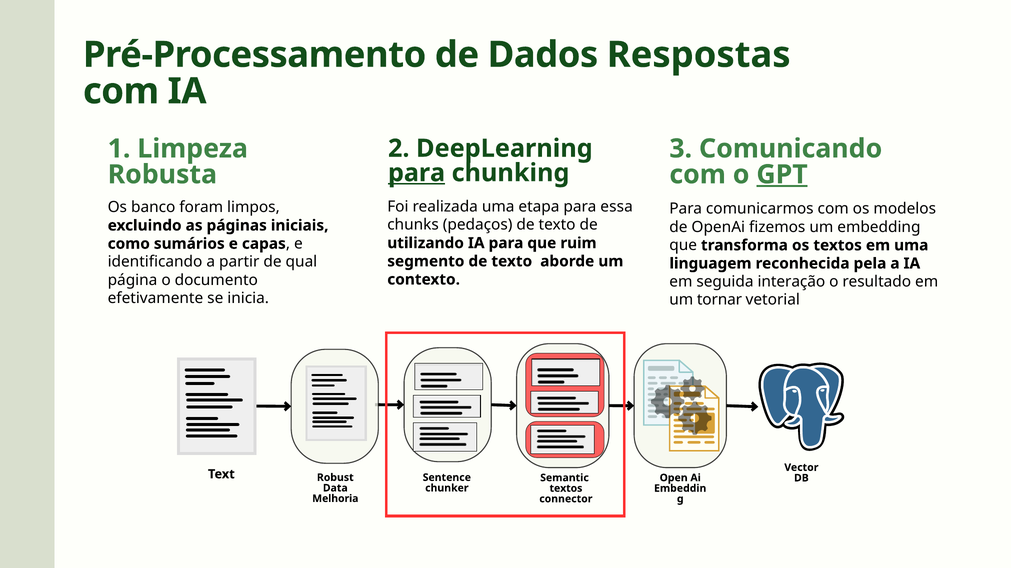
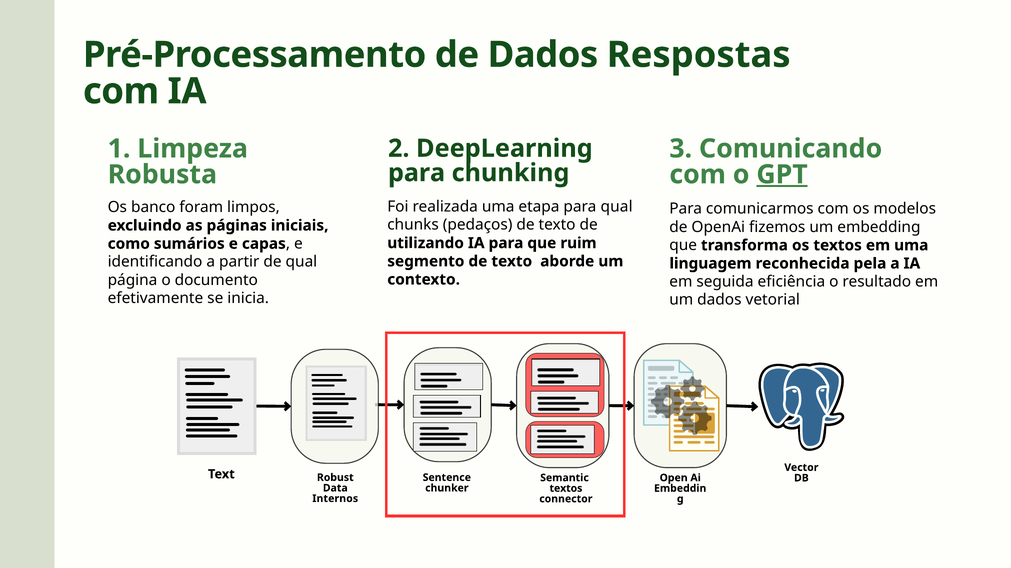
para underline: present -> none (417, 173)
para essa: essa -> qual (617, 207)
interação: interação -> eficiência (791, 282)
um tornar: tornar -> dados (719, 300)
Melhoria: Melhoria -> Internos (335, 499)
